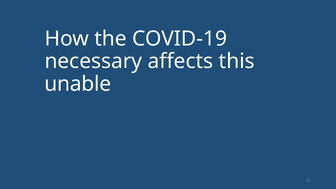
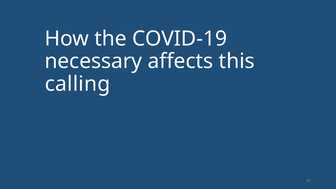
unable: unable -> calling (78, 84)
